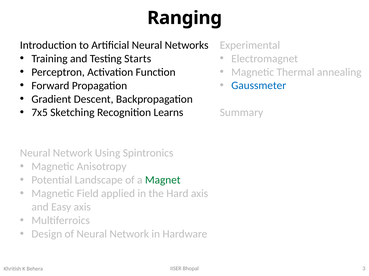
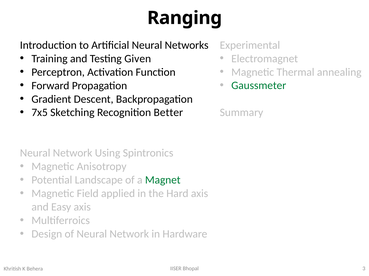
Starts: Starts -> Given (138, 59)
Gaussmeter colour: blue -> green (259, 86)
Learns: Learns -> Better (168, 113)
